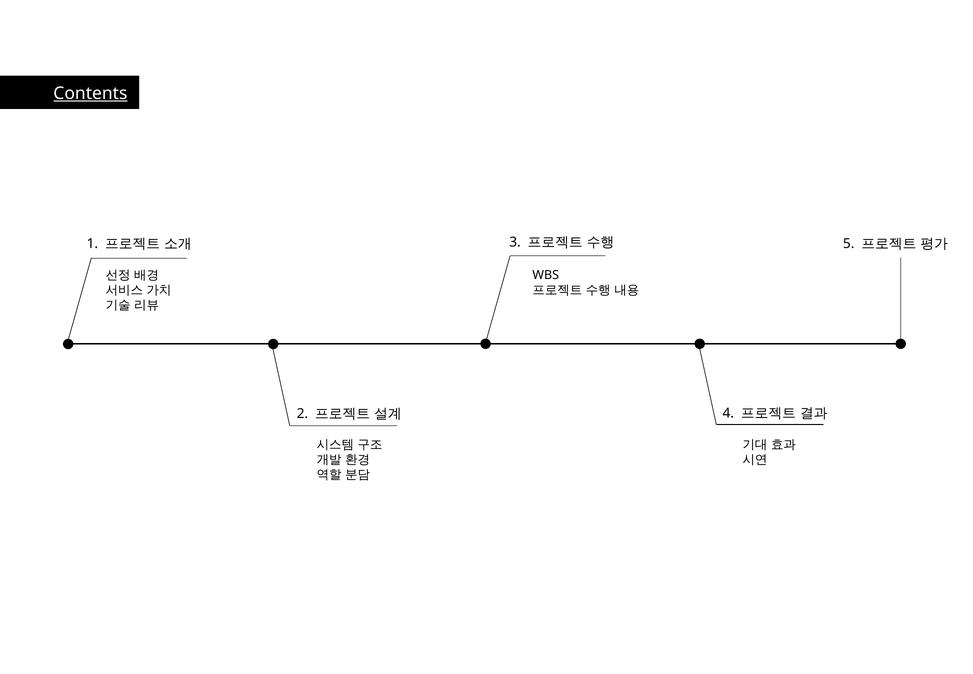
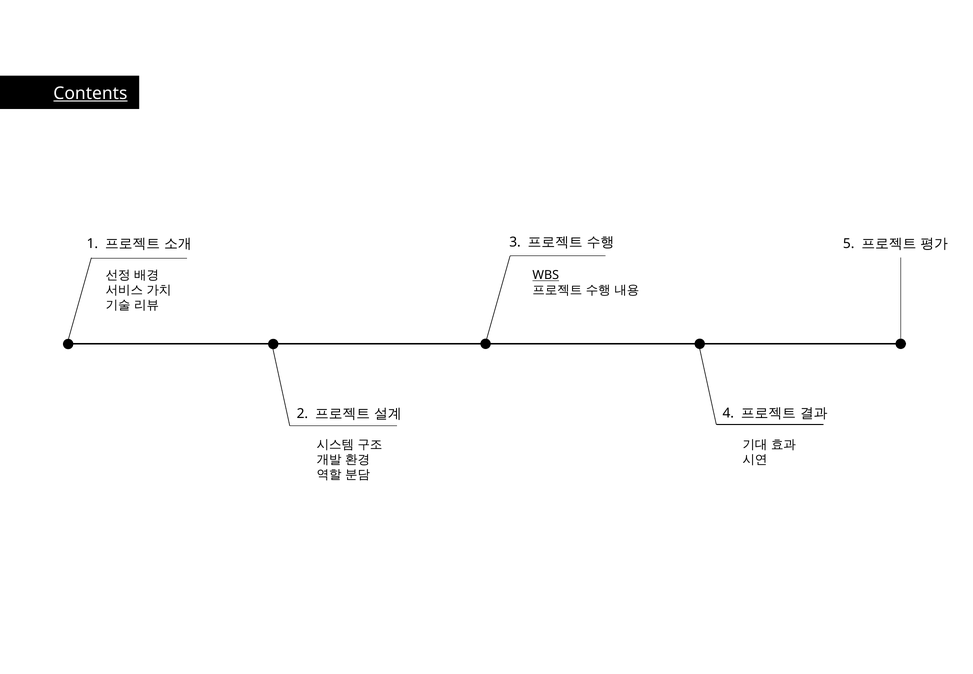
WBS underline: none -> present (546, 275)
